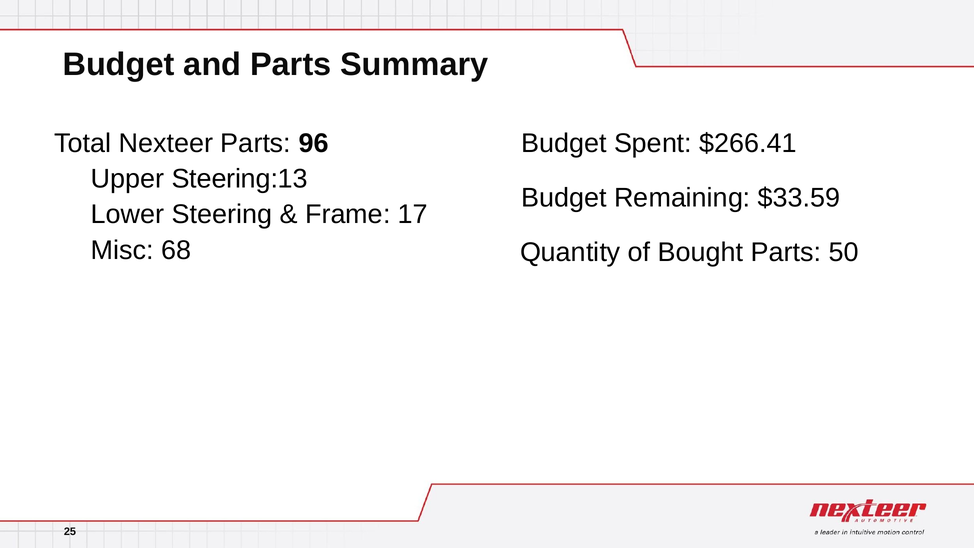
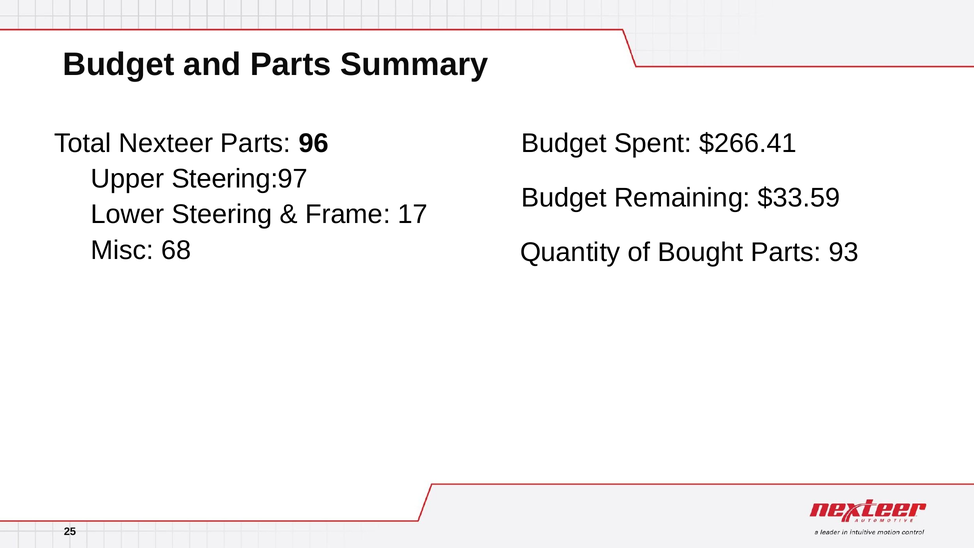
Steering:13: Steering:13 -> Steering:97 (240, 179)
50: 50 -> 93 (844, 252)
